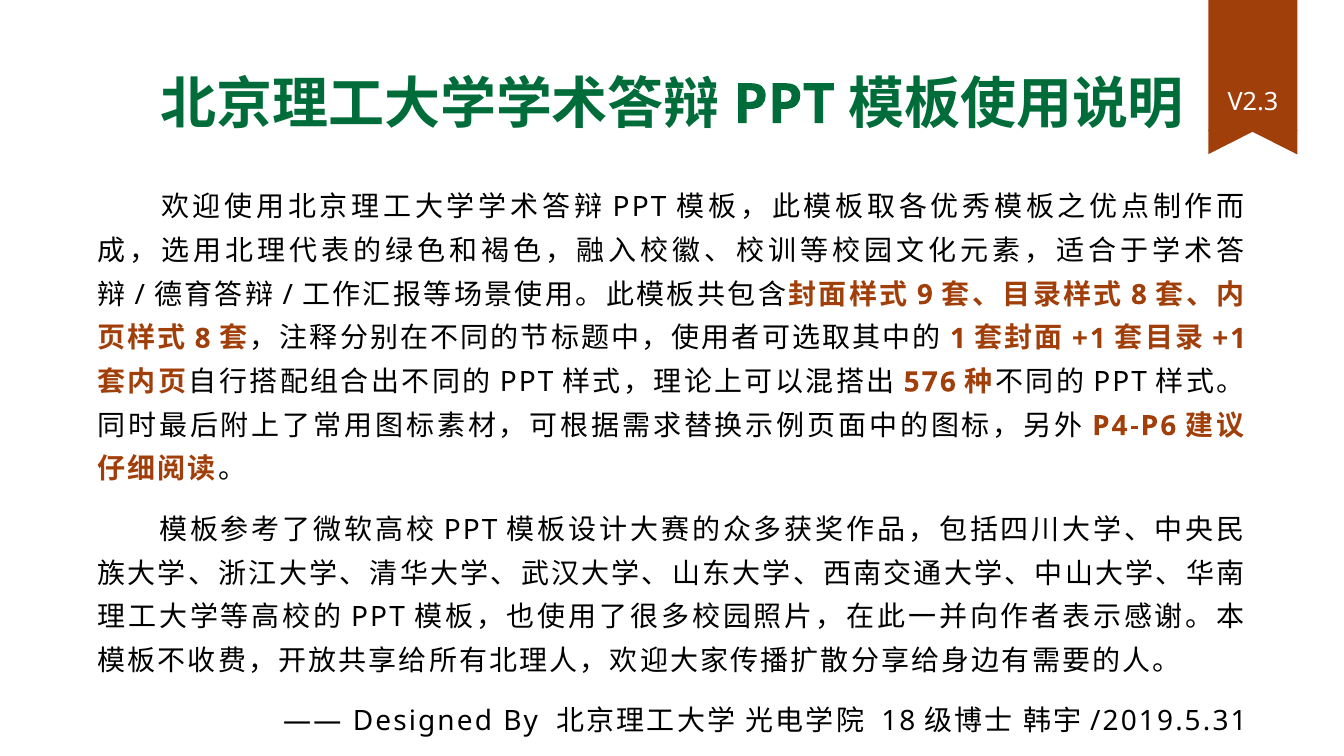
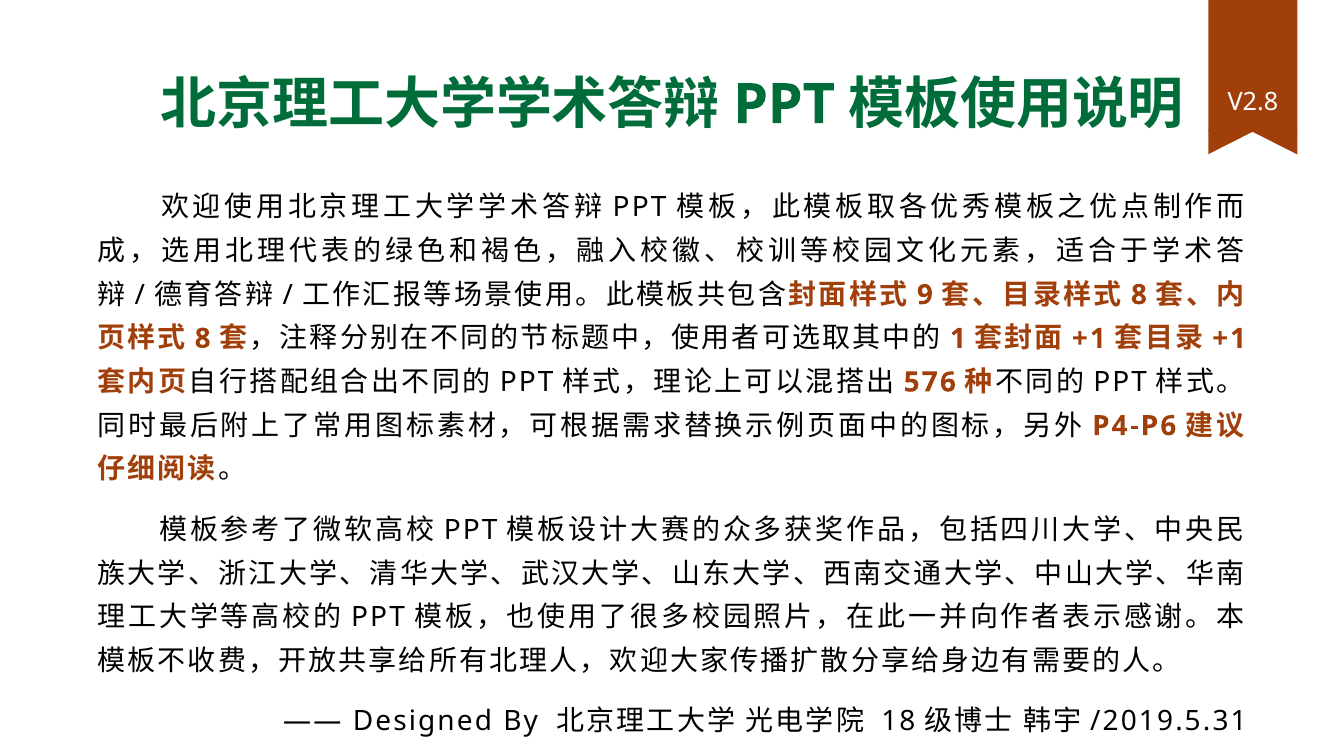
V2.3: V2.3 -> V2.8 (1253, 102)
